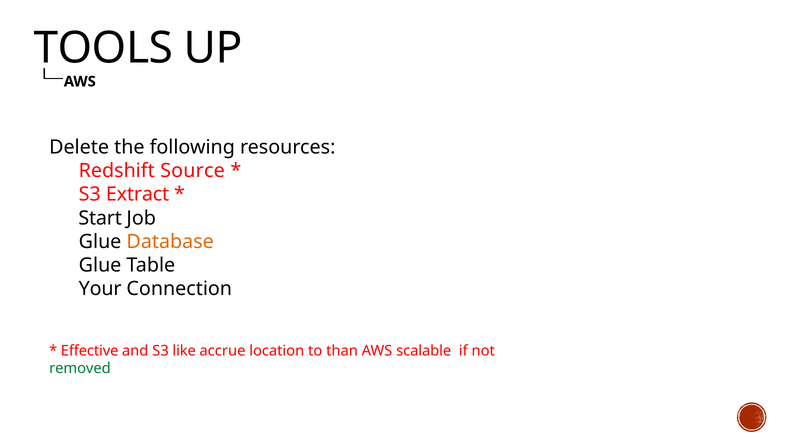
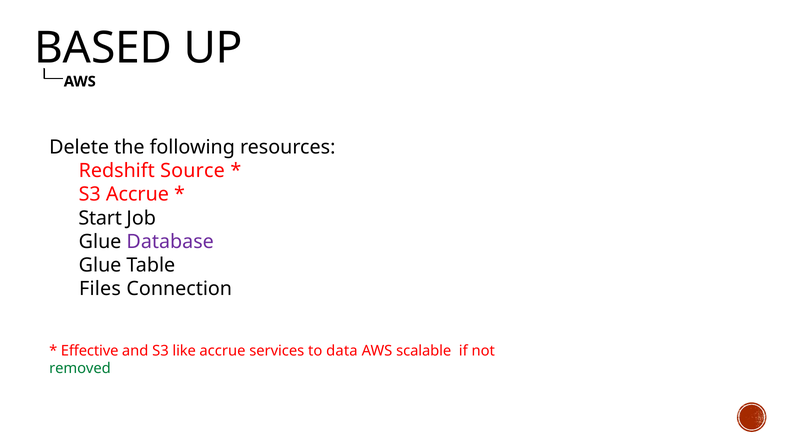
TOOLS: TOOLS -> BASED (103, 48)
S3 Extract: Extract -> Accrue (137, 195)
Database colour: orange -> purple (170, 242)
Your: Your -> Files (100, 289)
location: location -> services (277, 351)
than: than -> data (342, 351)
